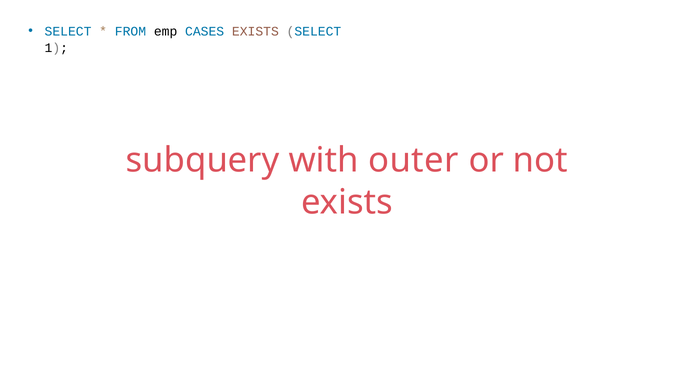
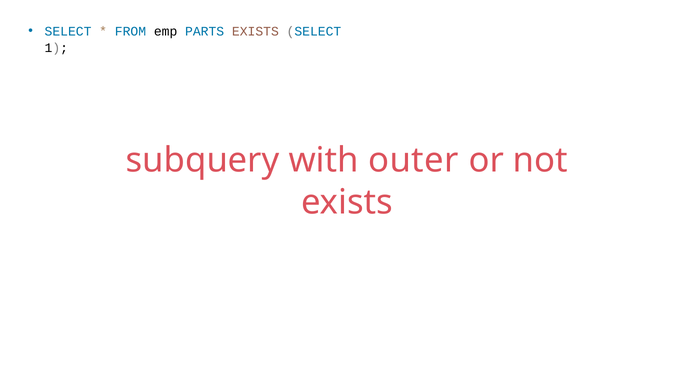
CASES: CASES -> PARTS (205, 31)
